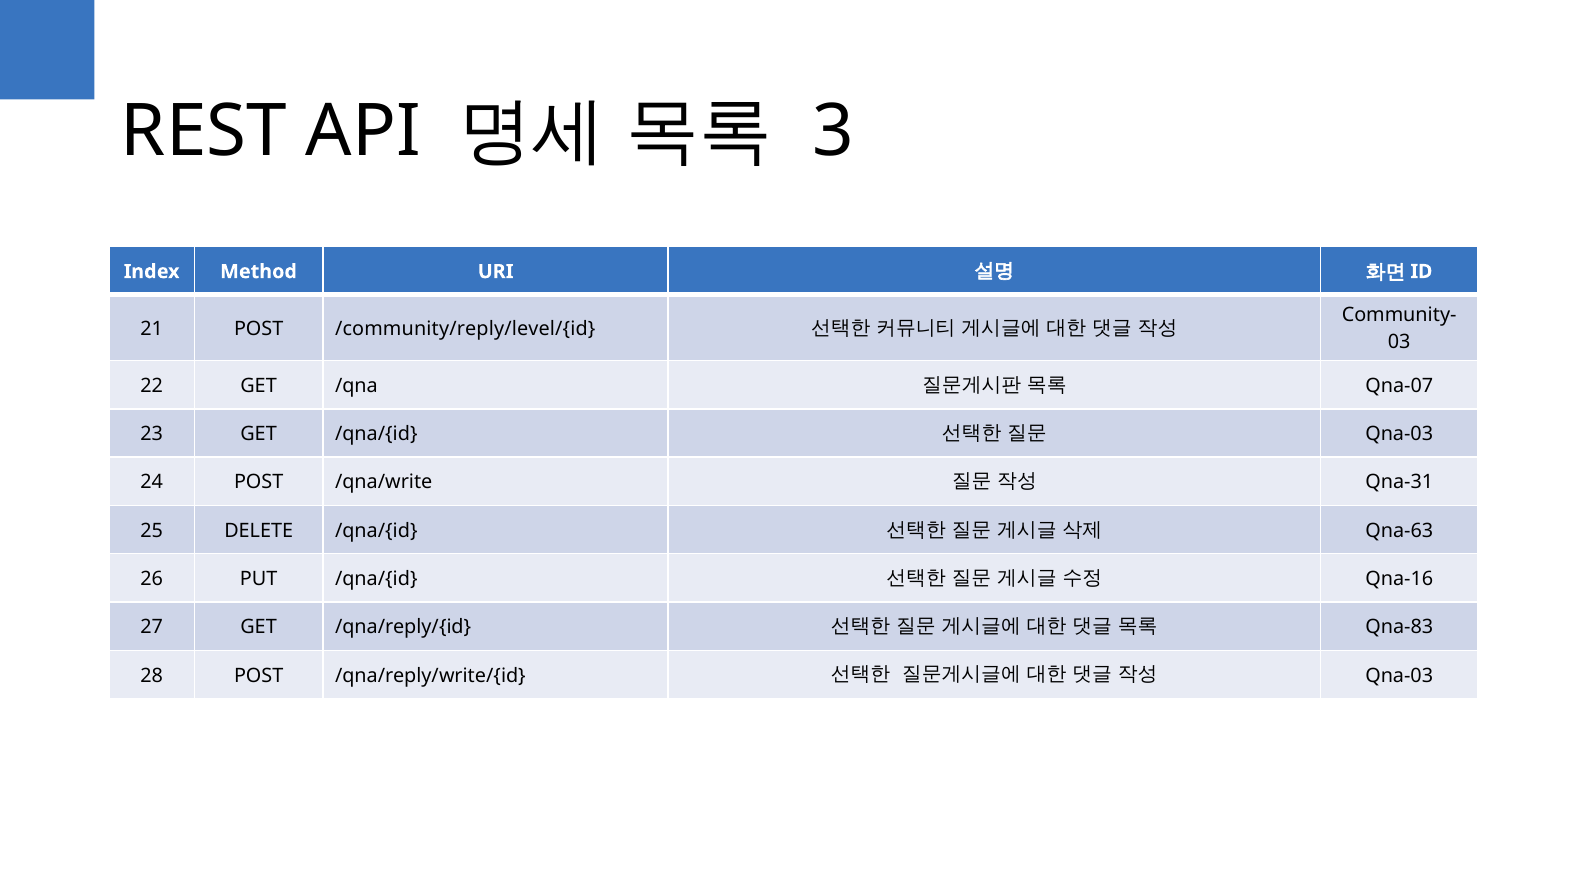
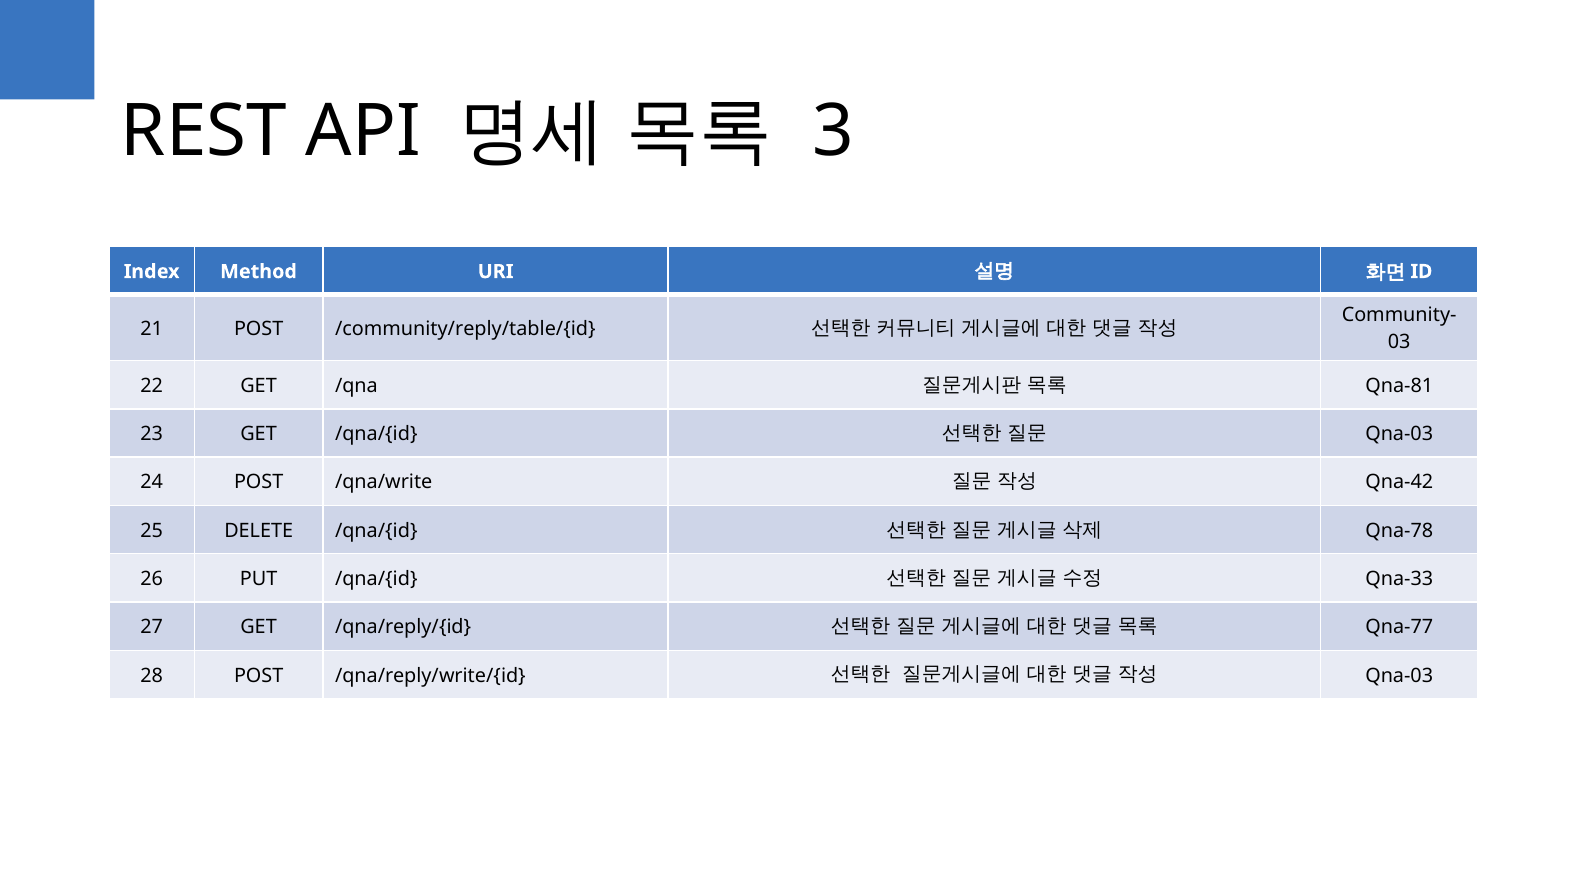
/community/reply/level/{id: /community/reply/level/{id -> /community/reply/table/{id (465, 329)
Qna-07: Qna-07 -> Qna-81 (1399, 386)
Qna-31: Qna-31 -> Qna-42 (1399, 482)
Qna-63: Qna-63 -> Qna-78 (1399, 531)
Qna-16: Qna-16 -> Qna-33 (1399, 579)
Qna-83: Qna-83 -> Qna-77 (1399, 627)
